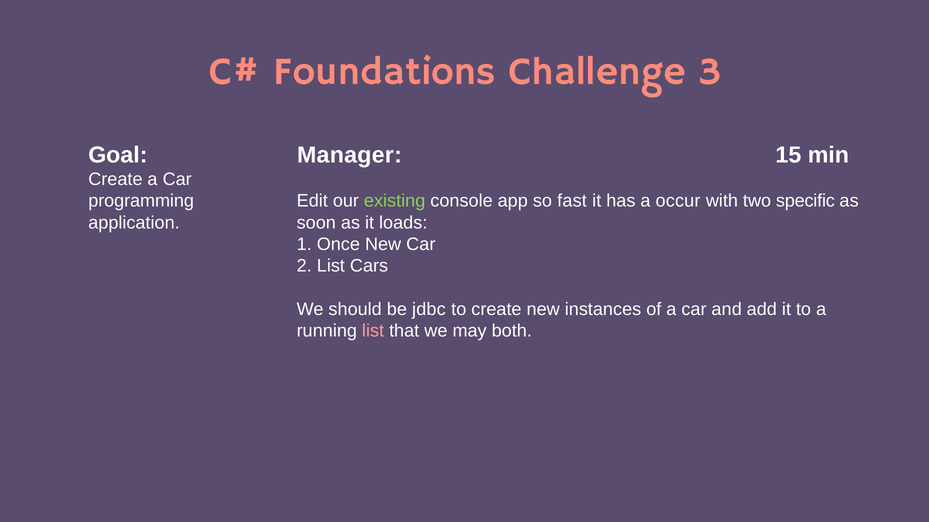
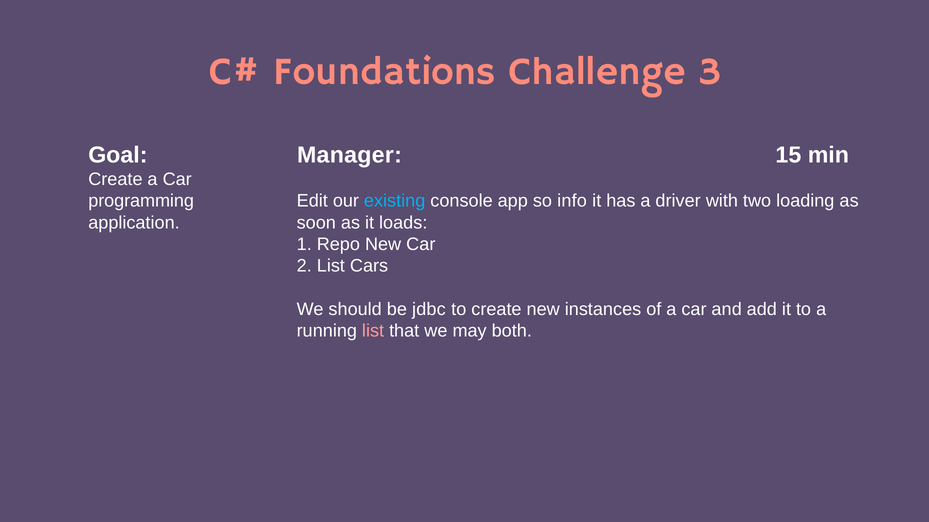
existing colour: light green -> light blue (395, 201)
fast: fast -> info (572, 201)
occur: occur -> driver (678, 201)
specific: specific -> loading (805, 201)
Once: Once -> Repo (338, 245)
